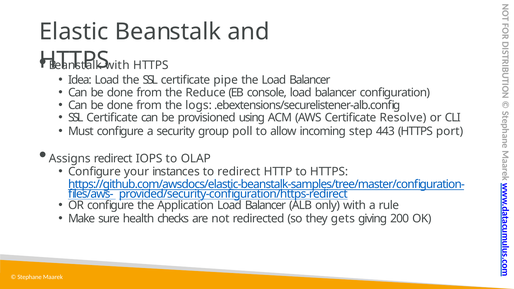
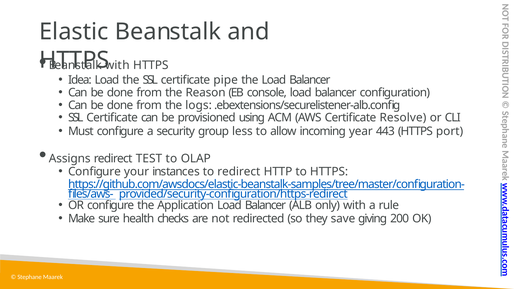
Reduce: Reduce -> Reason (206, 93)
poll: poll -> less (242, 131)
step: step -> year (361, 131)
IOPS: IOPS -> TEST (149, 158)
gets: gets -> save (343, 219)
